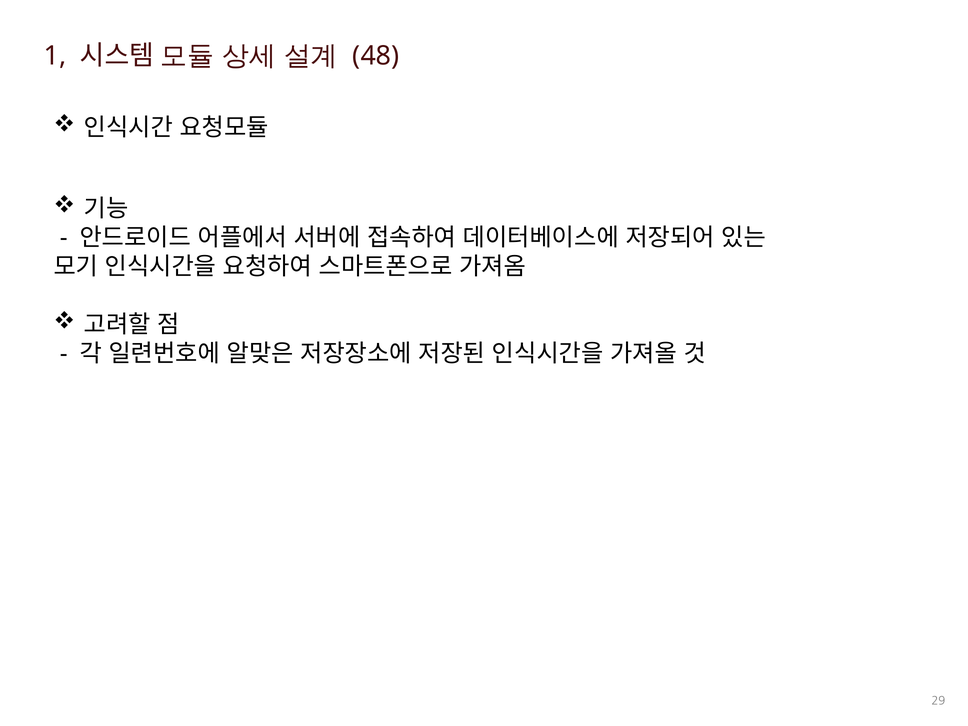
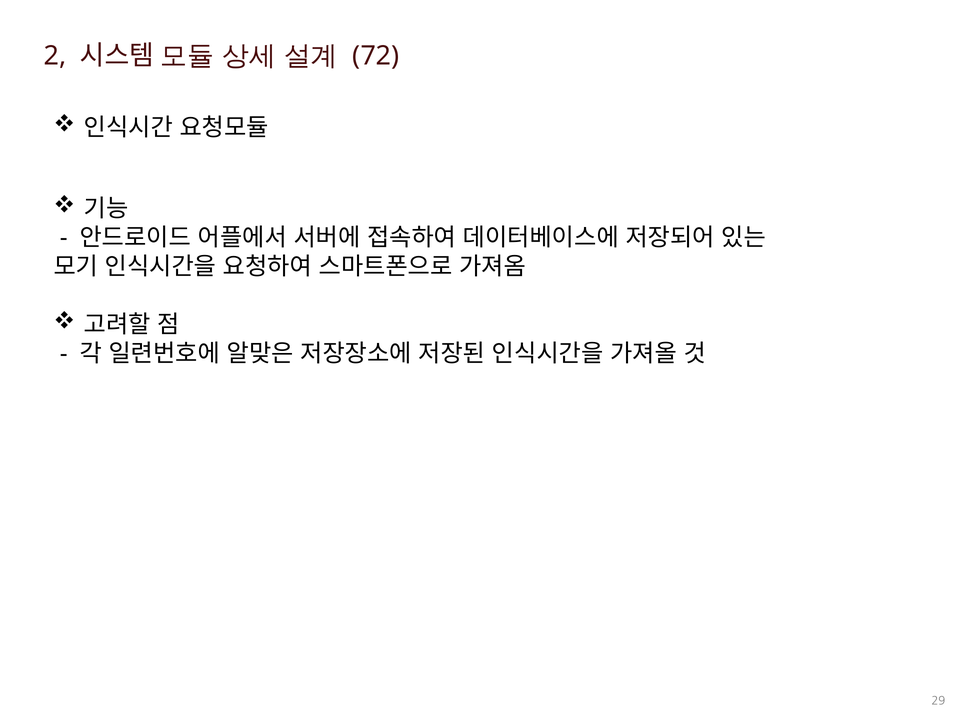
1: 1 -> 2 (55, 56)
48: 48 -> 72 (376, 56)
